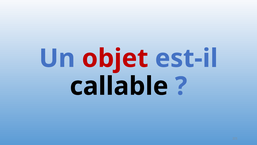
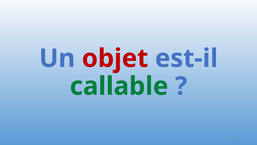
callable colour: black -> green (119, 86)
